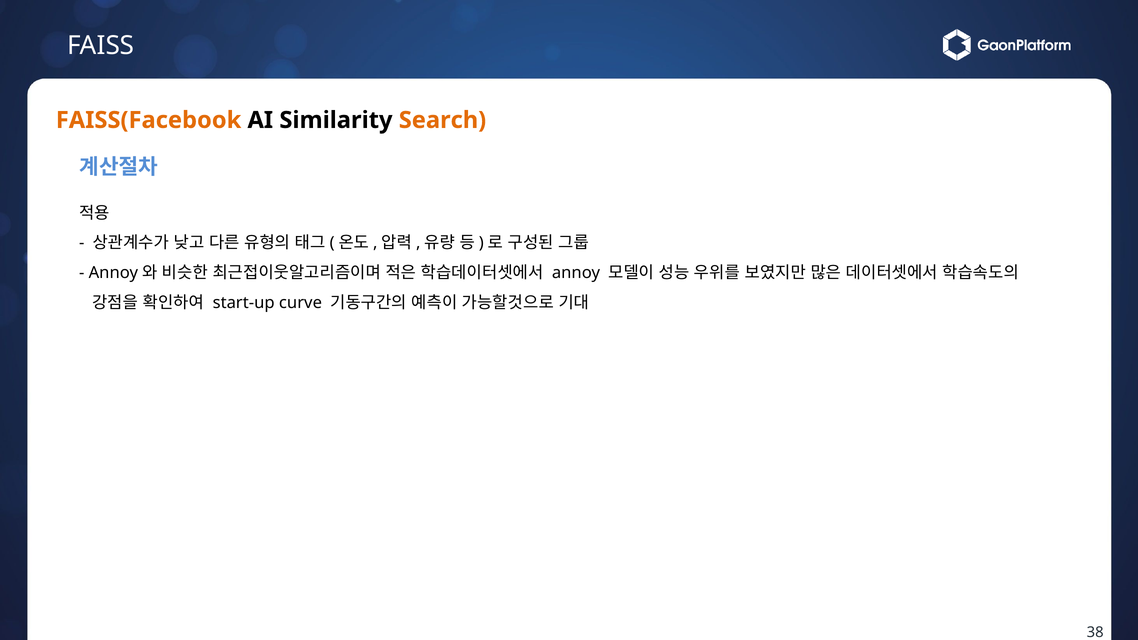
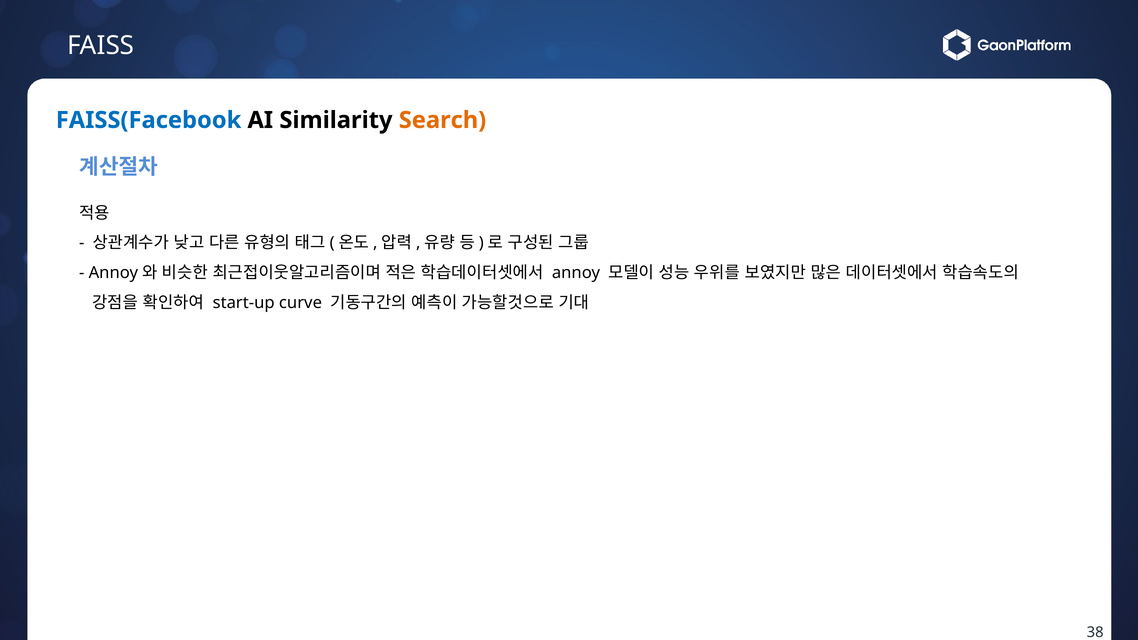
FAISS(Facebook colour: orange -> blue (149, 120)
